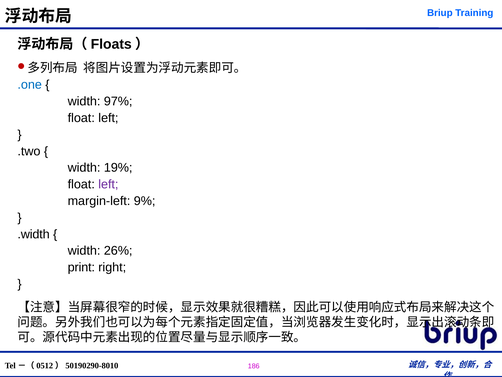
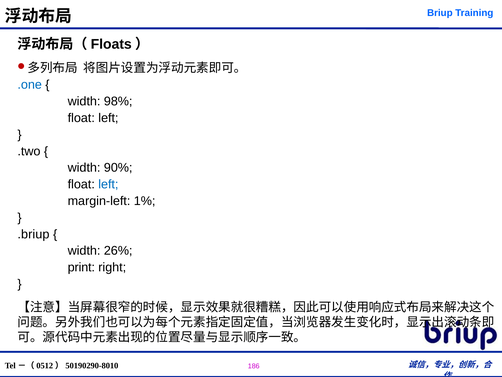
97%: 97% -> 98% (118, 101)
19%: 19% -> 90% (118, 168)
left colour: purple -> blue (108, 184)
9%: 9% -> 1% (145, 201)
.width: .width -> .briup (33, 234)
